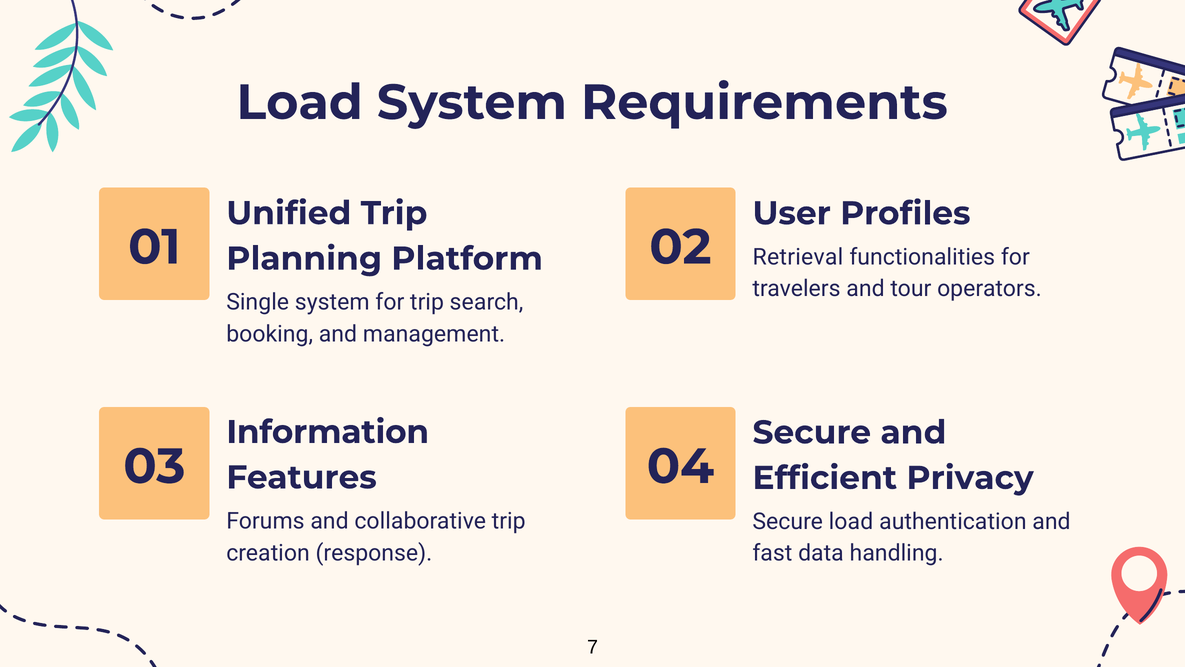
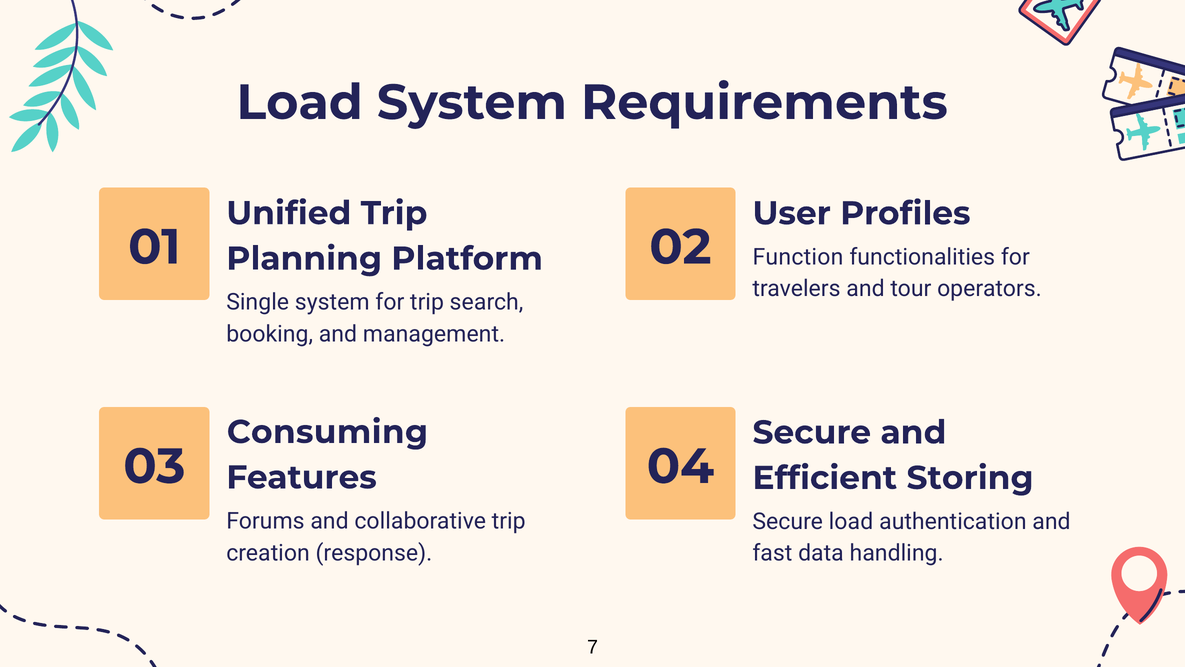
Retrieval: Retrieval -> Function (798, 257)
Information: Information -> Consuming (327, 432)
Privacy: Privacy -> Storing (970, 478)
